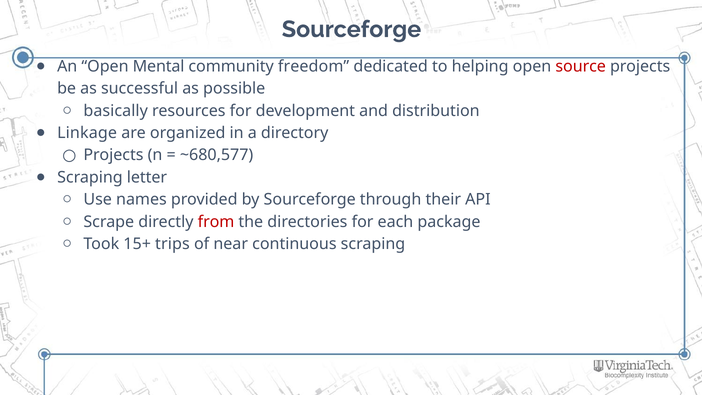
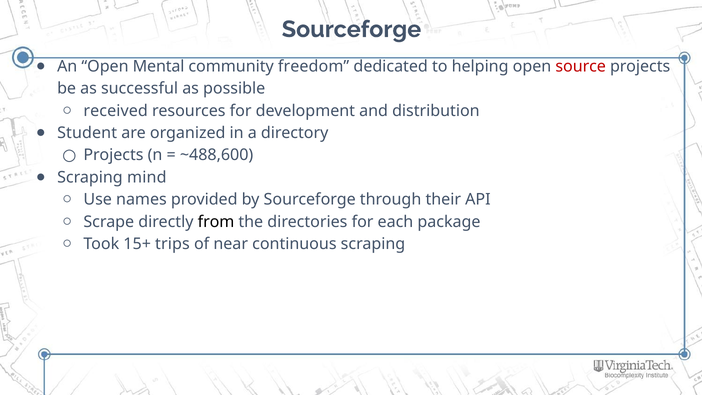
basically: basically -> received (116, 111)
Linkage: Linkage -> Student (87, 133)
~680,577: ~680,577 -> ~488,600 (217, 155)
letter: letter -> mind (147, 177)
from colour: red -> black (216, 222)
